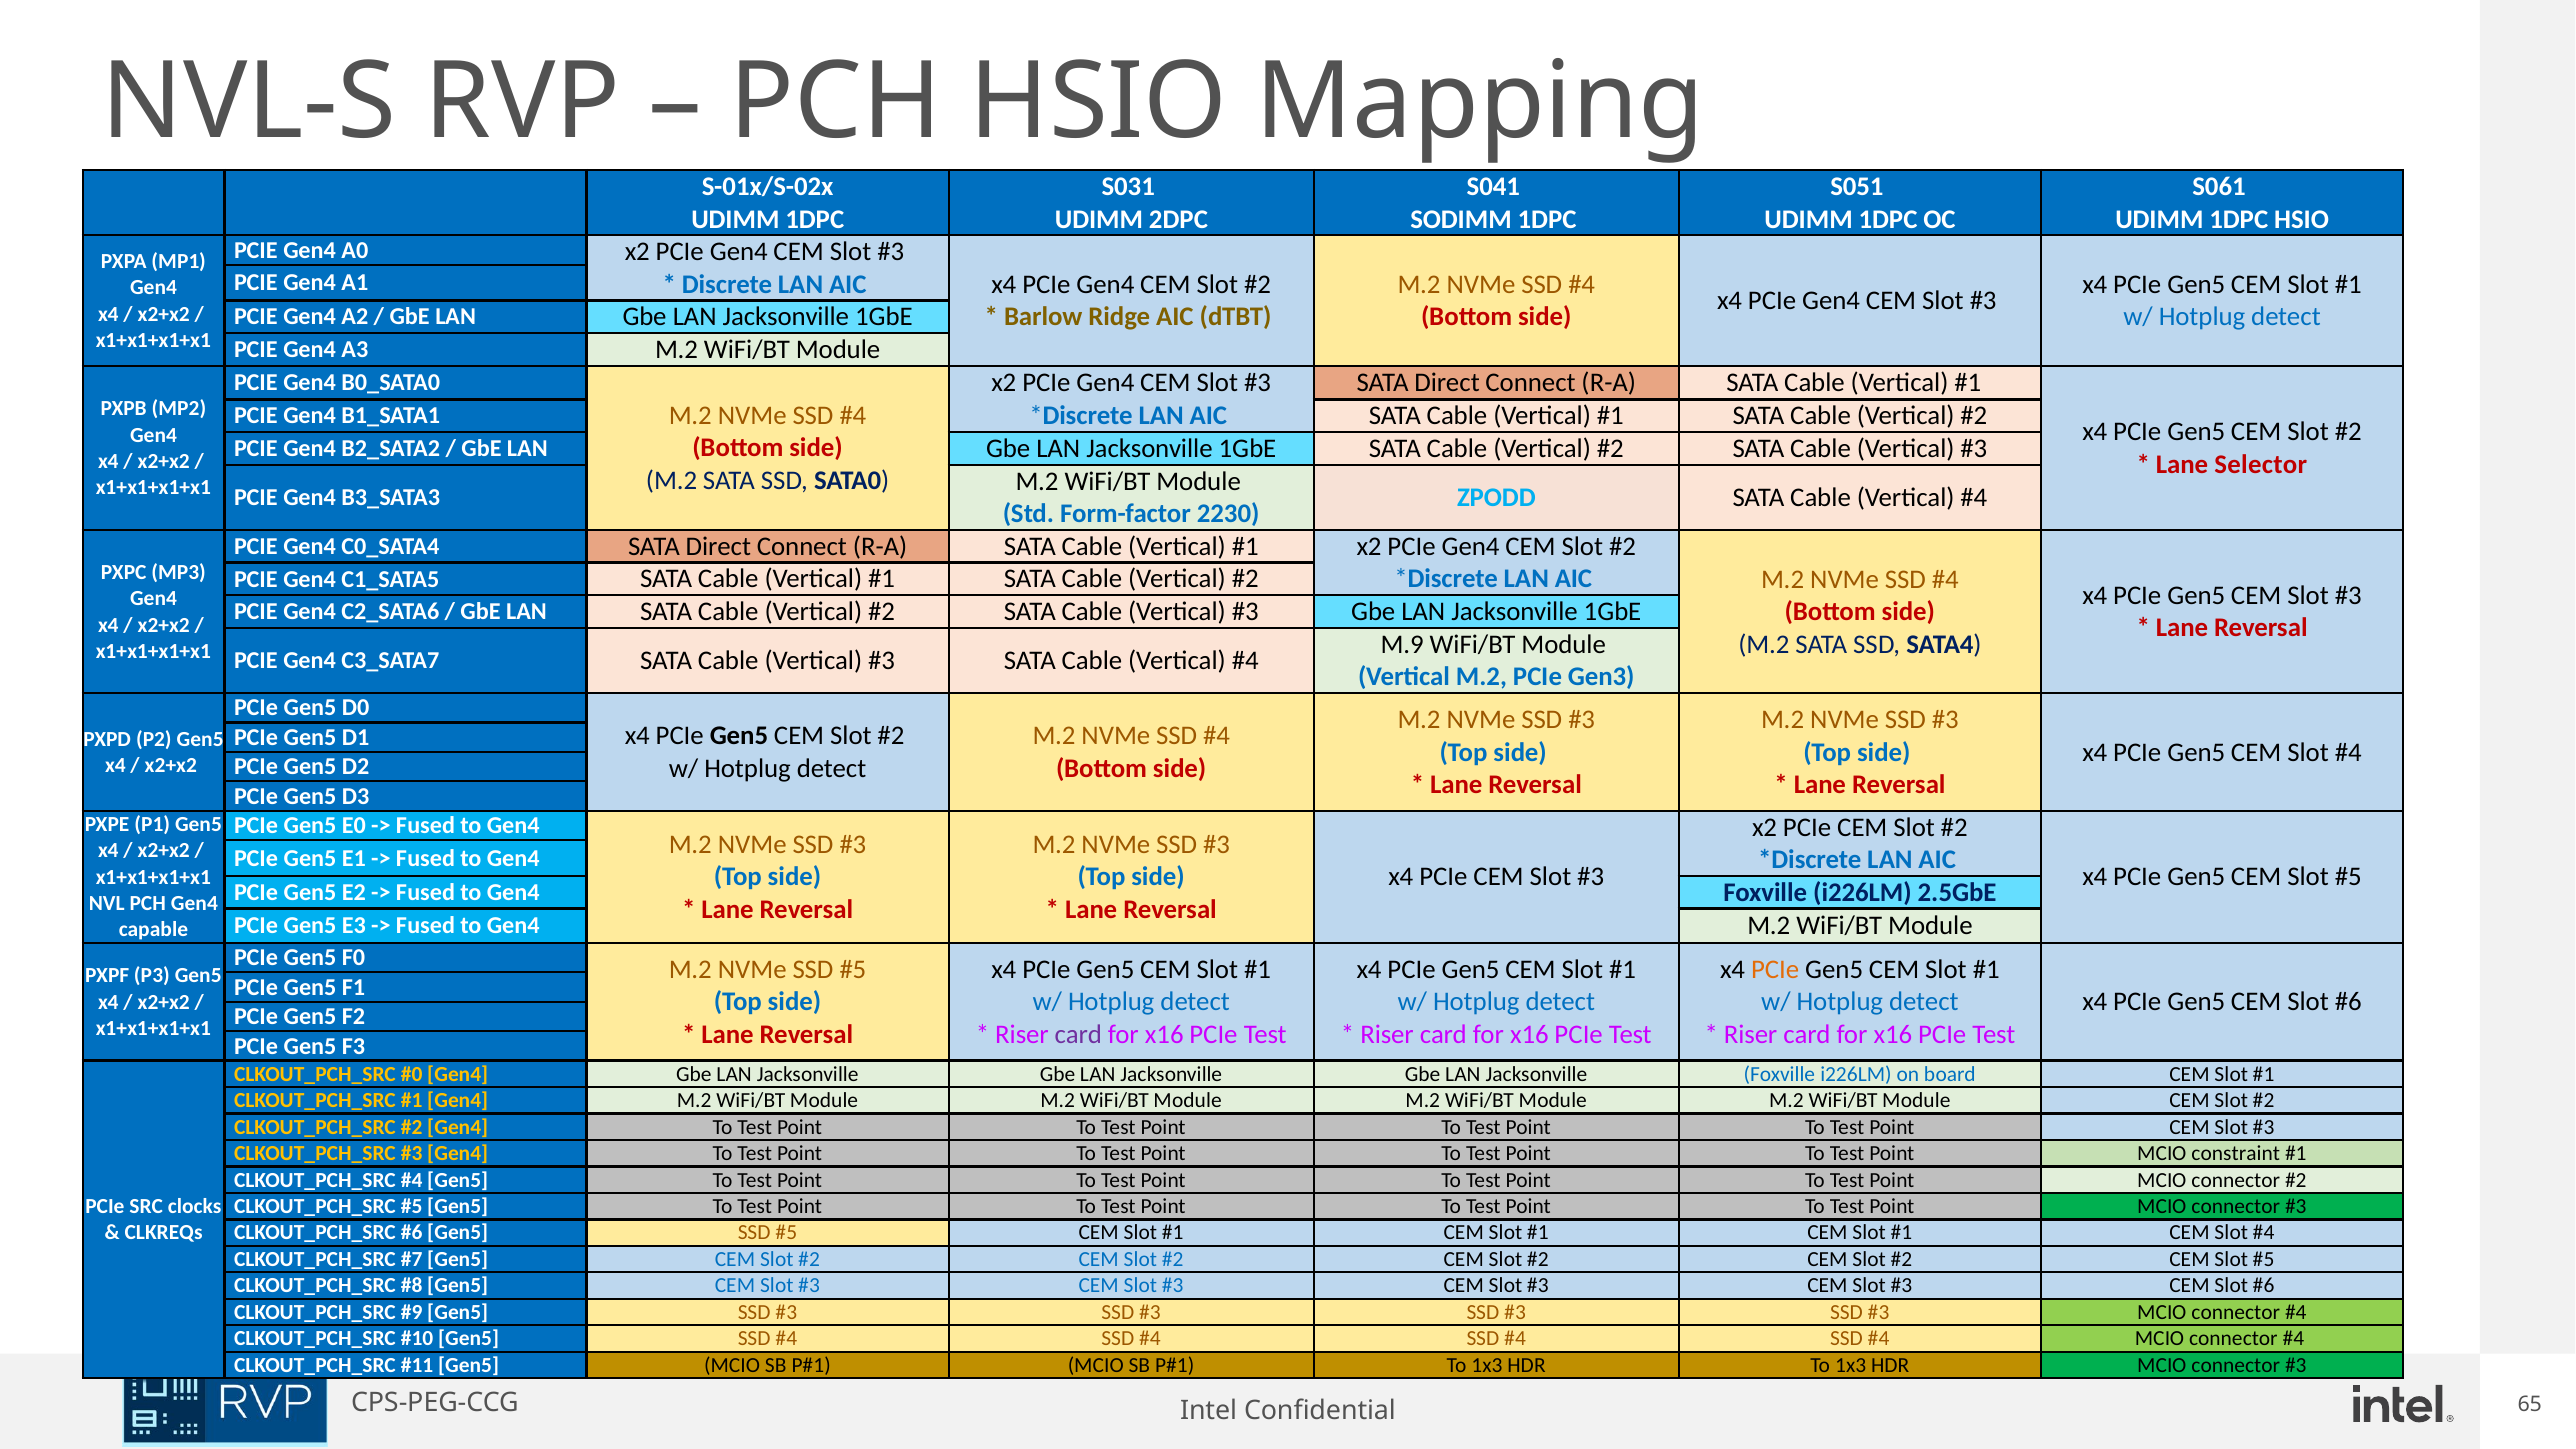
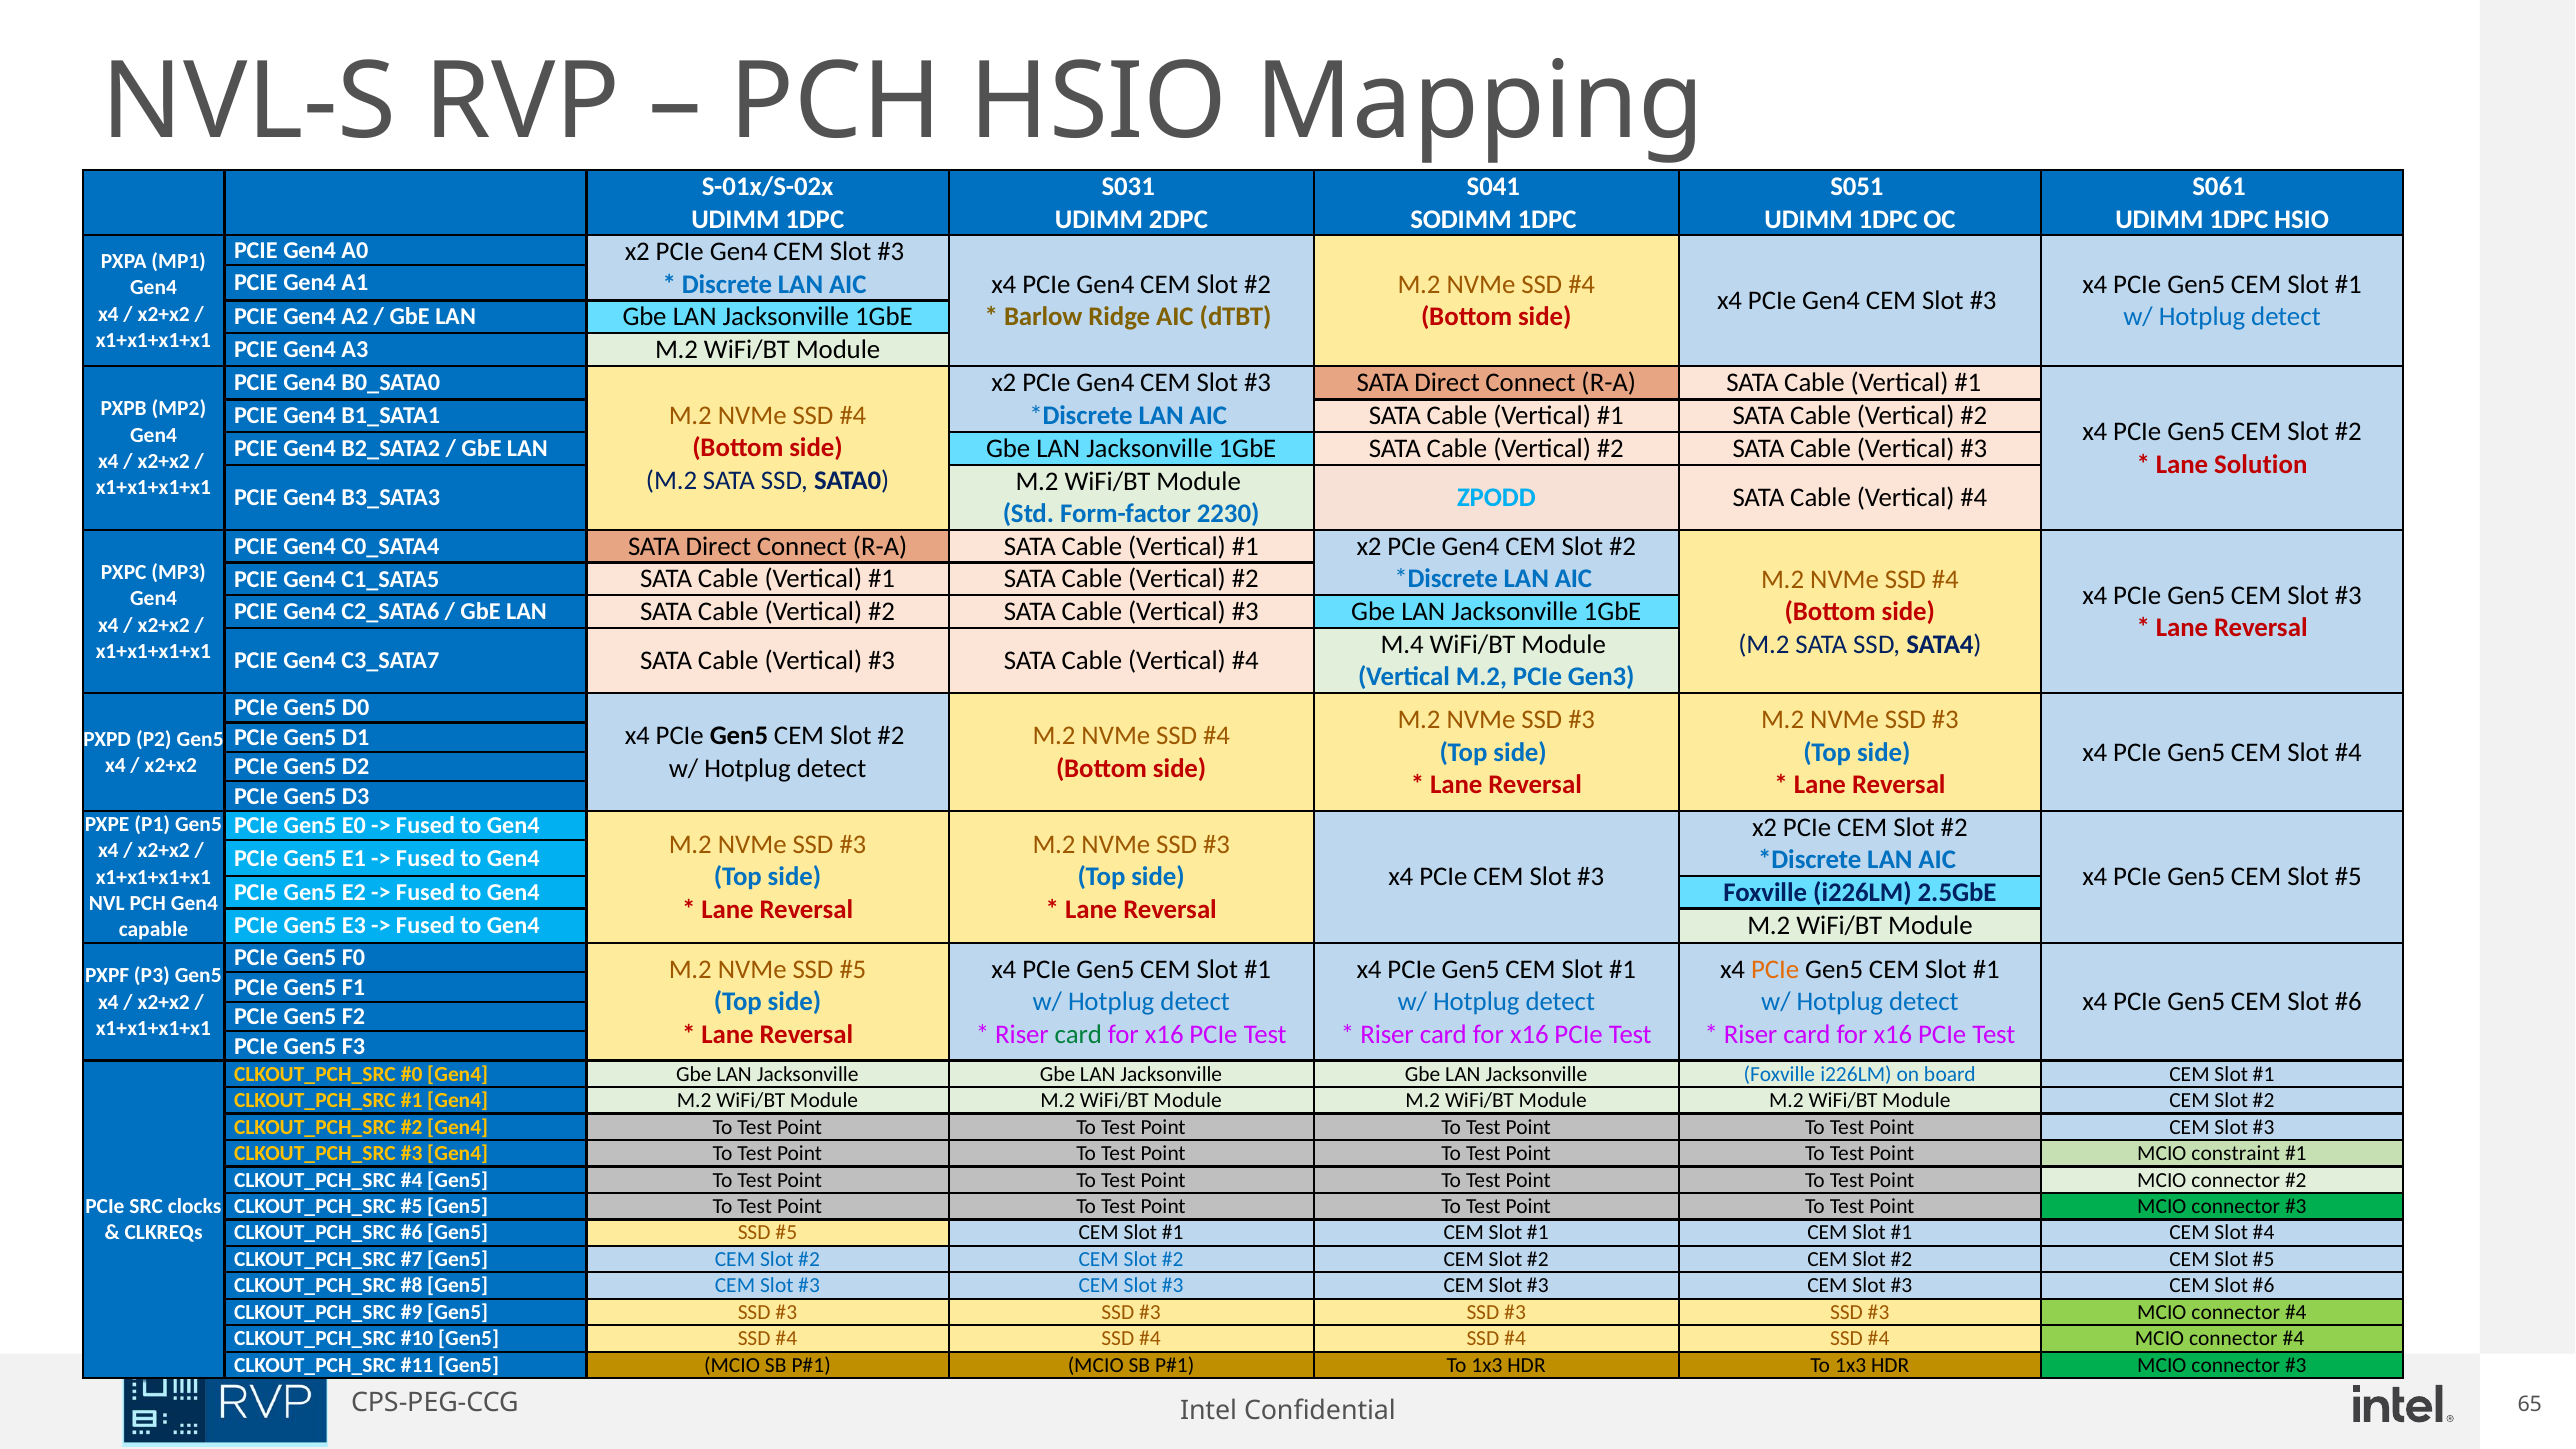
Selector: Selector -> Solution (2261, 464)
M.9: M.9 -> M.4 (1402, 644)
card colour: purple -> green (1078, 1034)
